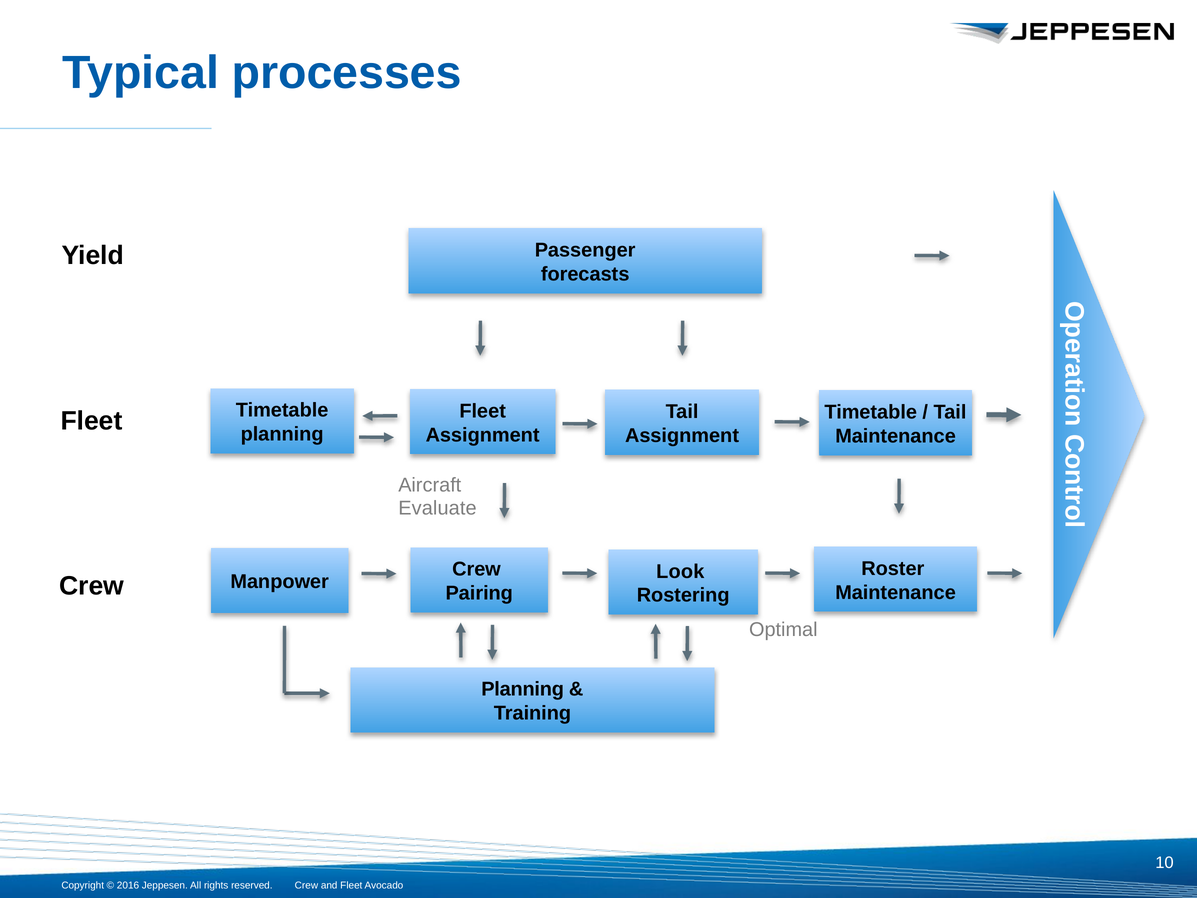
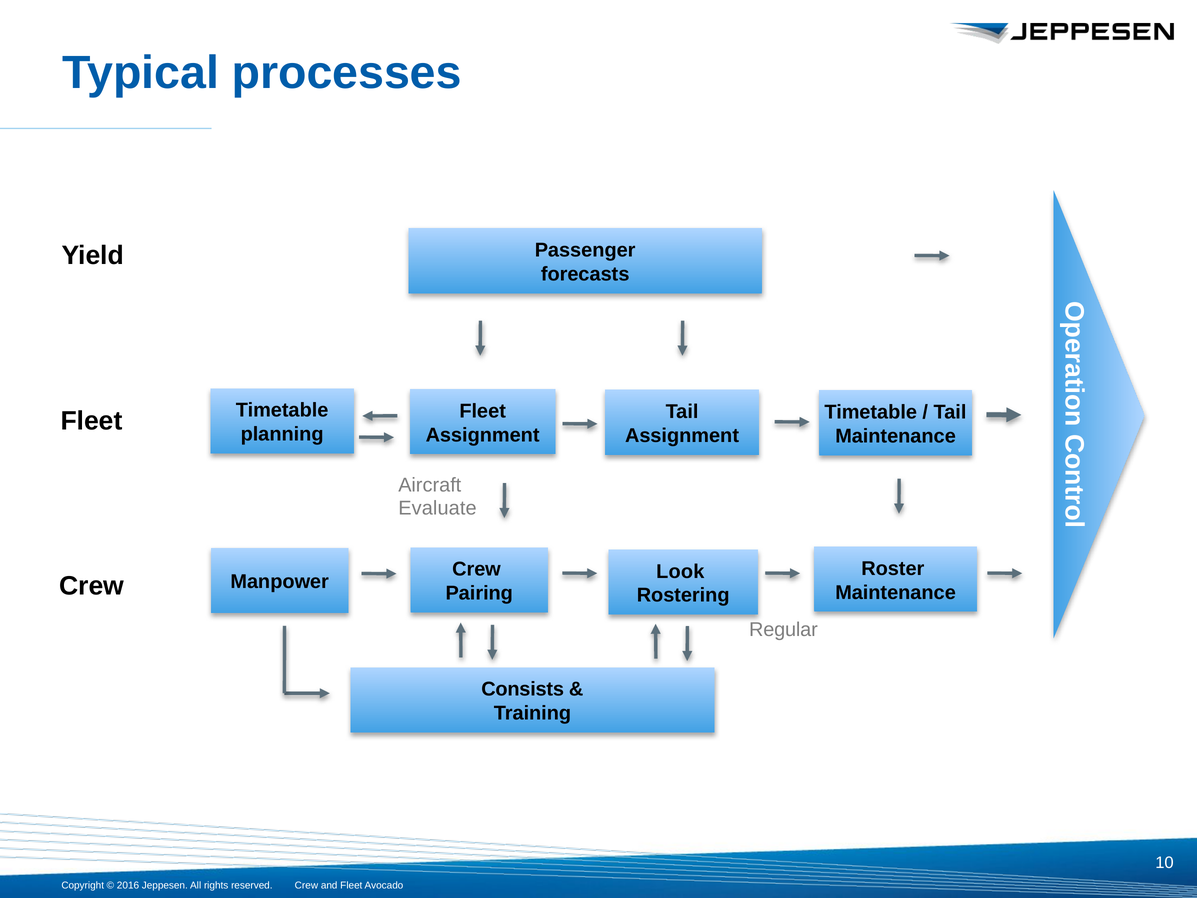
Optimal: Optimal -> Regular (783, 630)
Planning: Planning -> Consists (523, 689)
